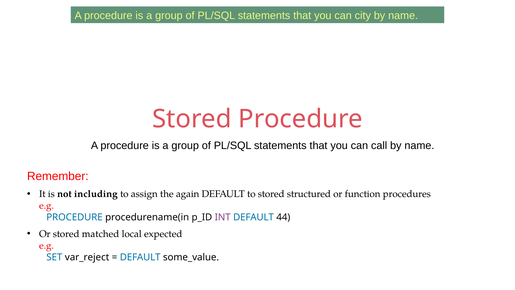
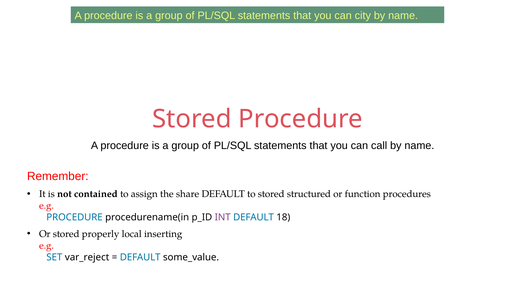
including: including -> contained (96, 194)
again: again -> share (188, 194)
44: 44 -> 18 (283, 217)
matched: matched -> properly (101, 234)
expected: expected -> inserting (163, 234)
